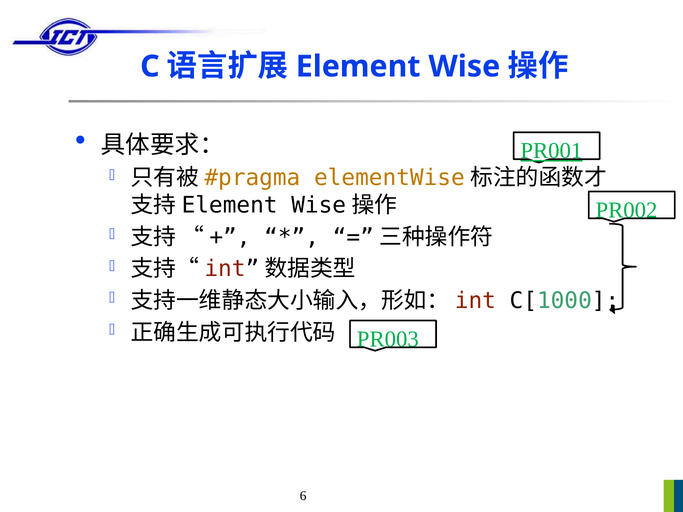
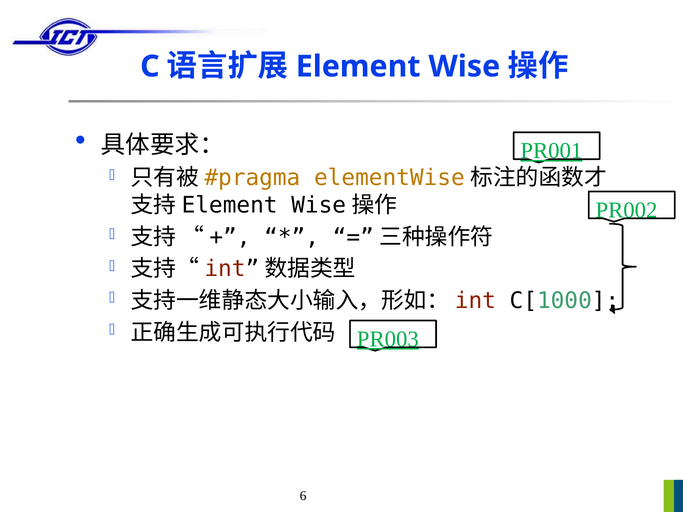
PR003 underline: none -> present (388, 339)
